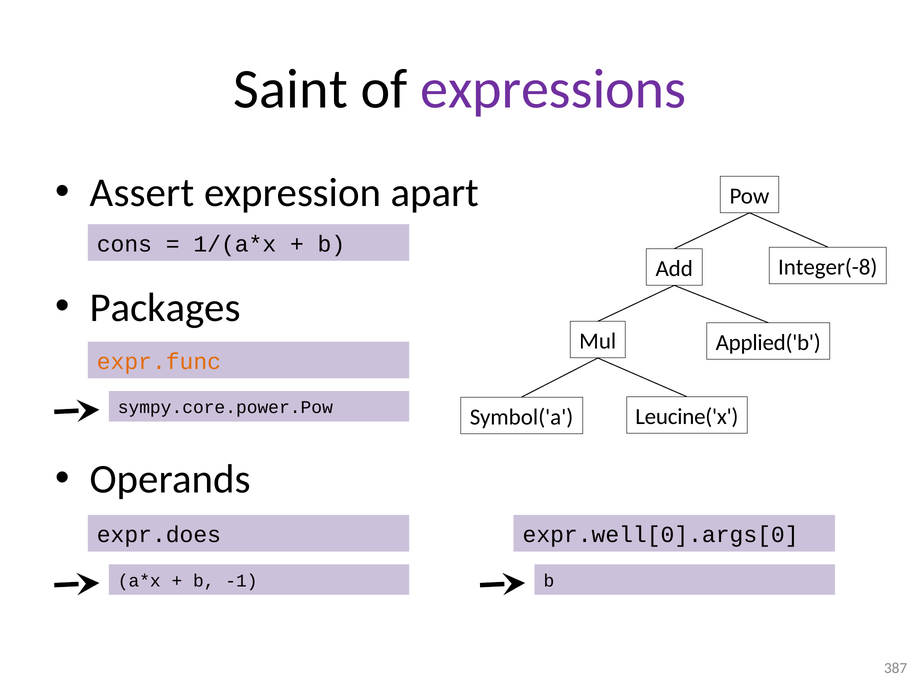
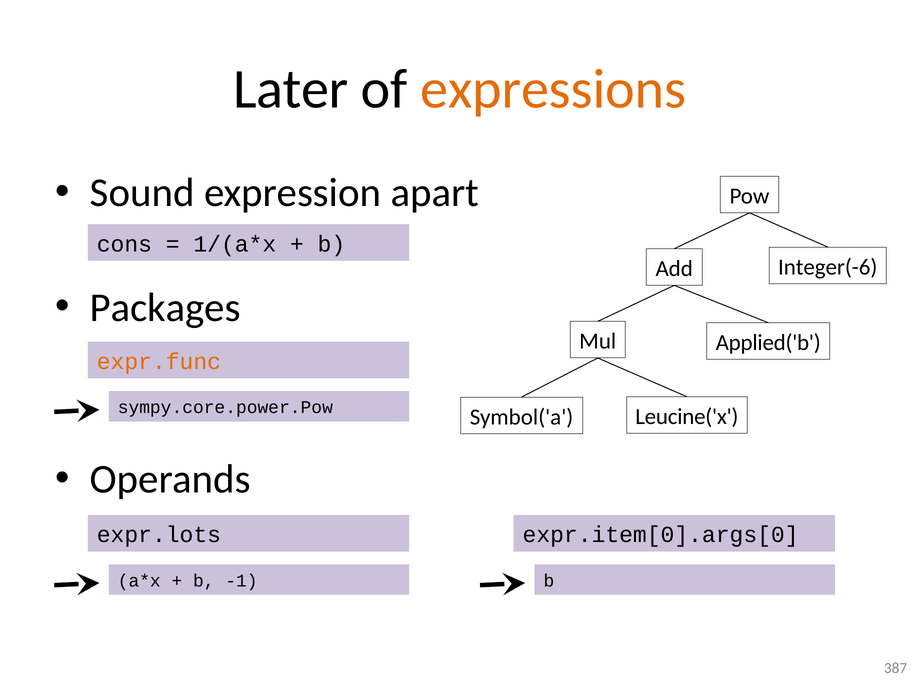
Saint: Saint -> Later (291, 89)
expressions colour: purple -> orange (553, 89)
Assert: Assert -> Sound (142, 193)
Integer(-8: Integer(-8 -> Integer(-6 (828, 267)
expr.does: expr.does -> expr.lots (159, 535)
expr.well[0].args[0: expr.well[0].args[0 -> expr.item[0].args[0 (661, 535)
